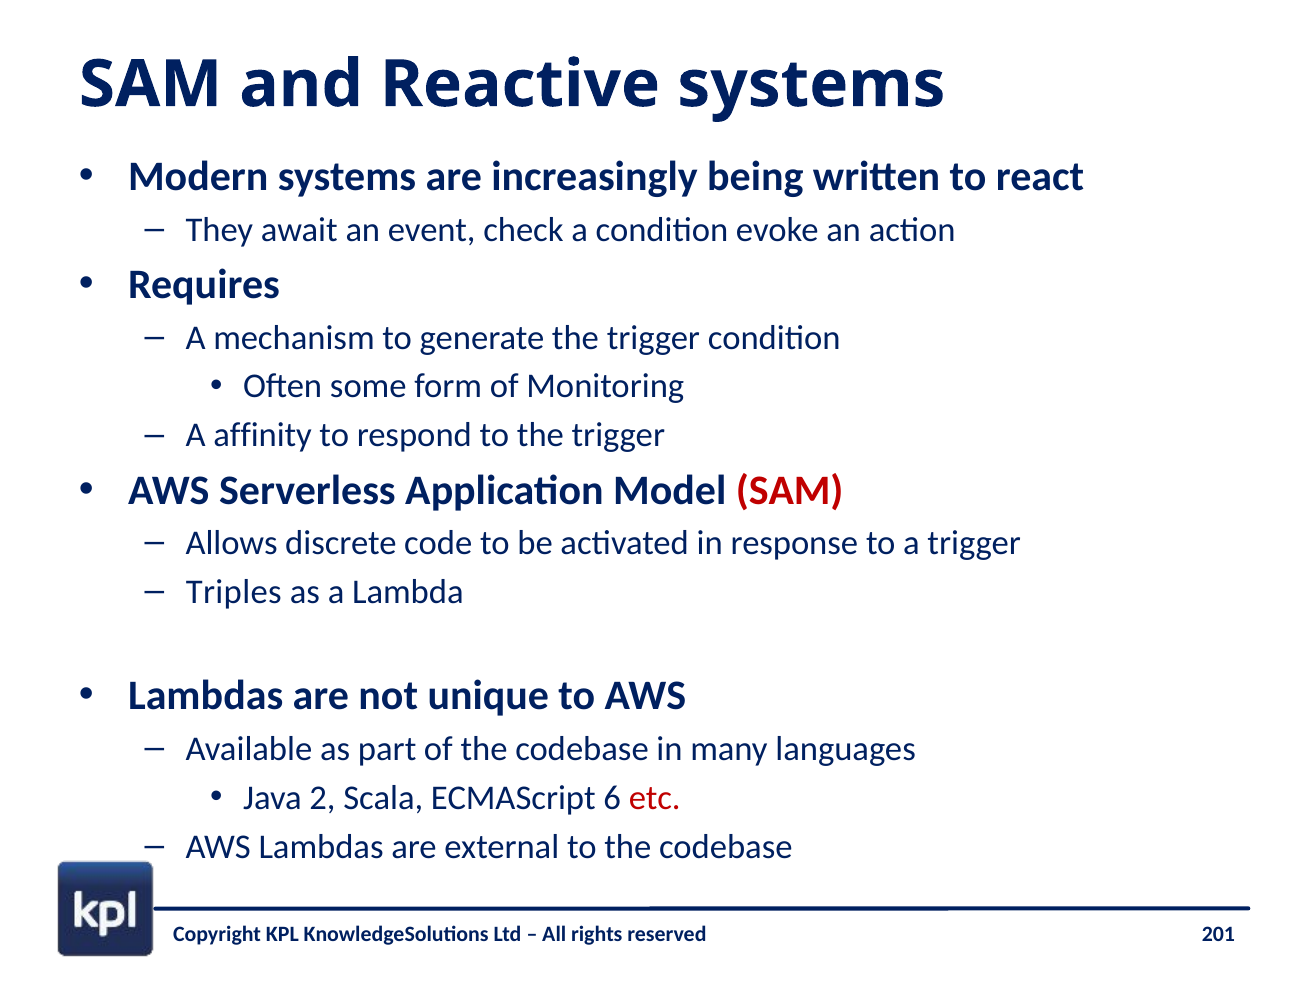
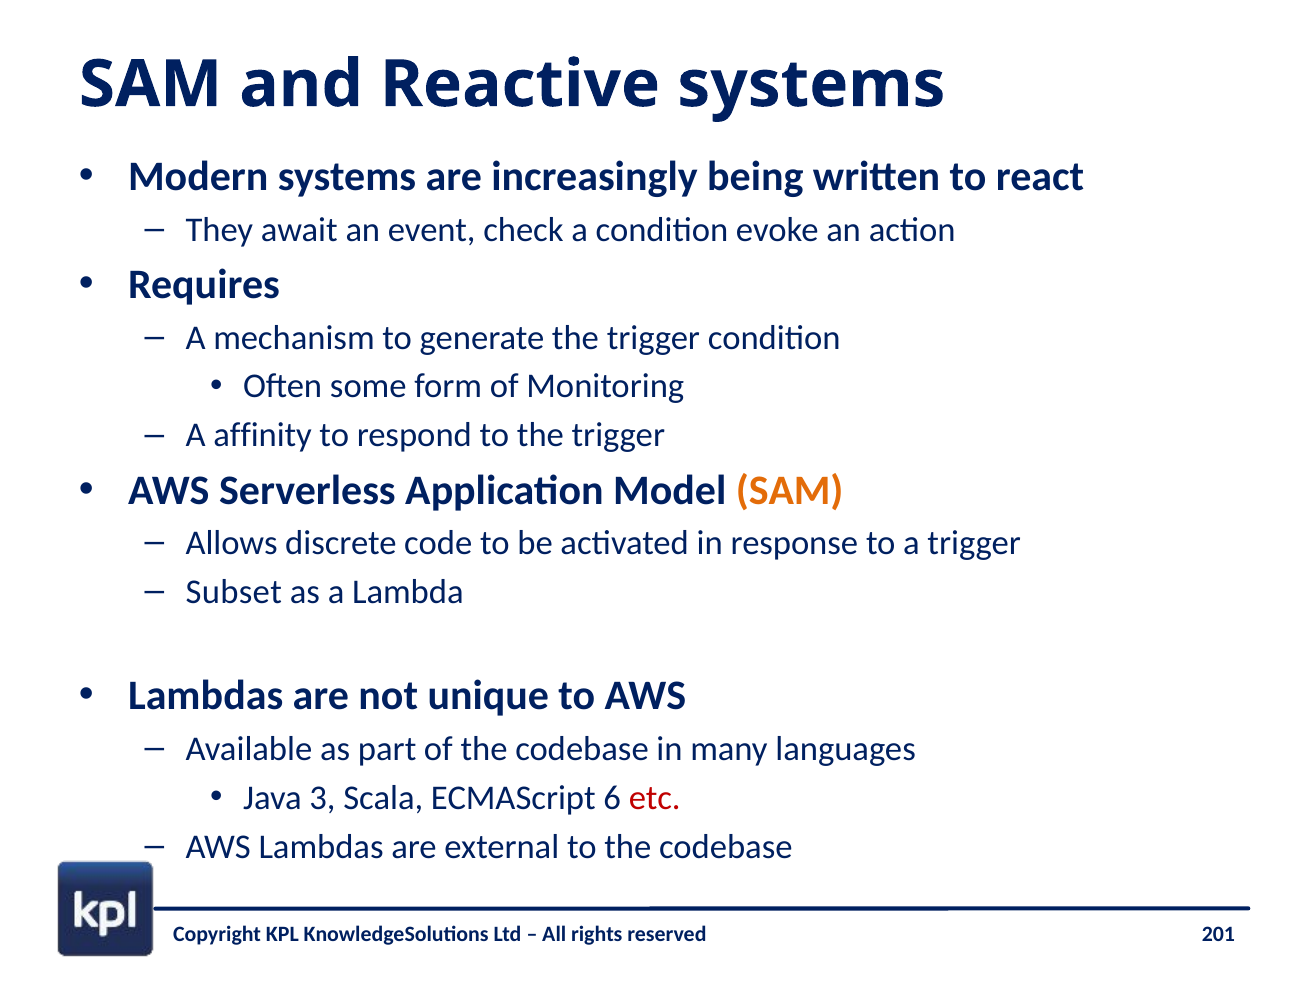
SAM colour: red -> orange (790, 491)
Triples: Triples -> Subset (234, 592)
2: 2 -> 3 (322, 798)
